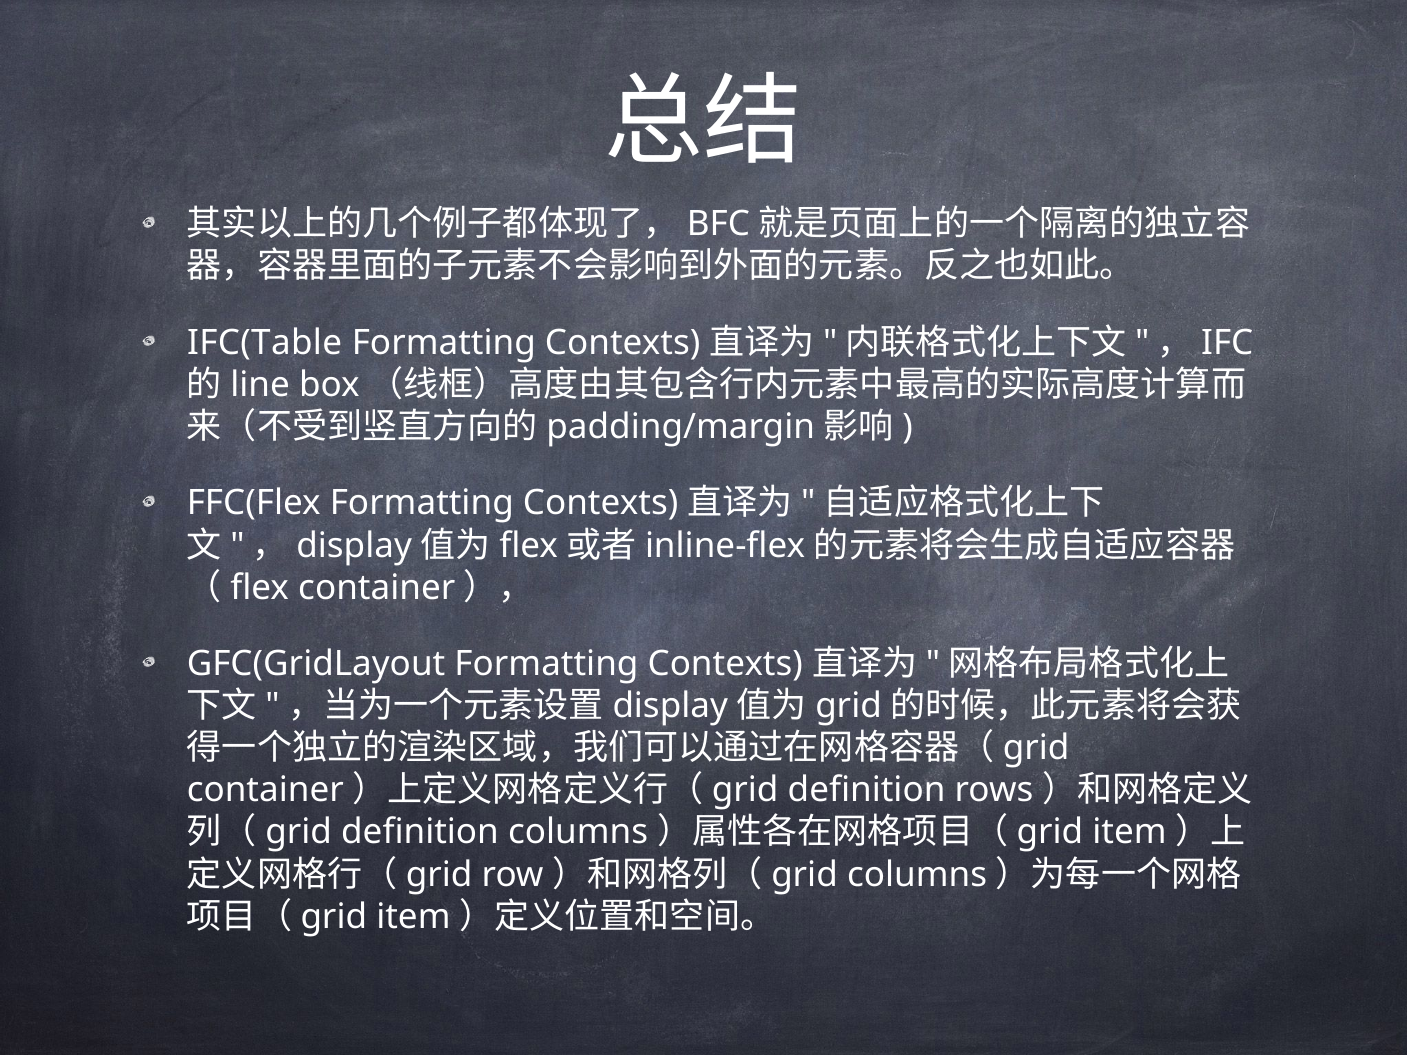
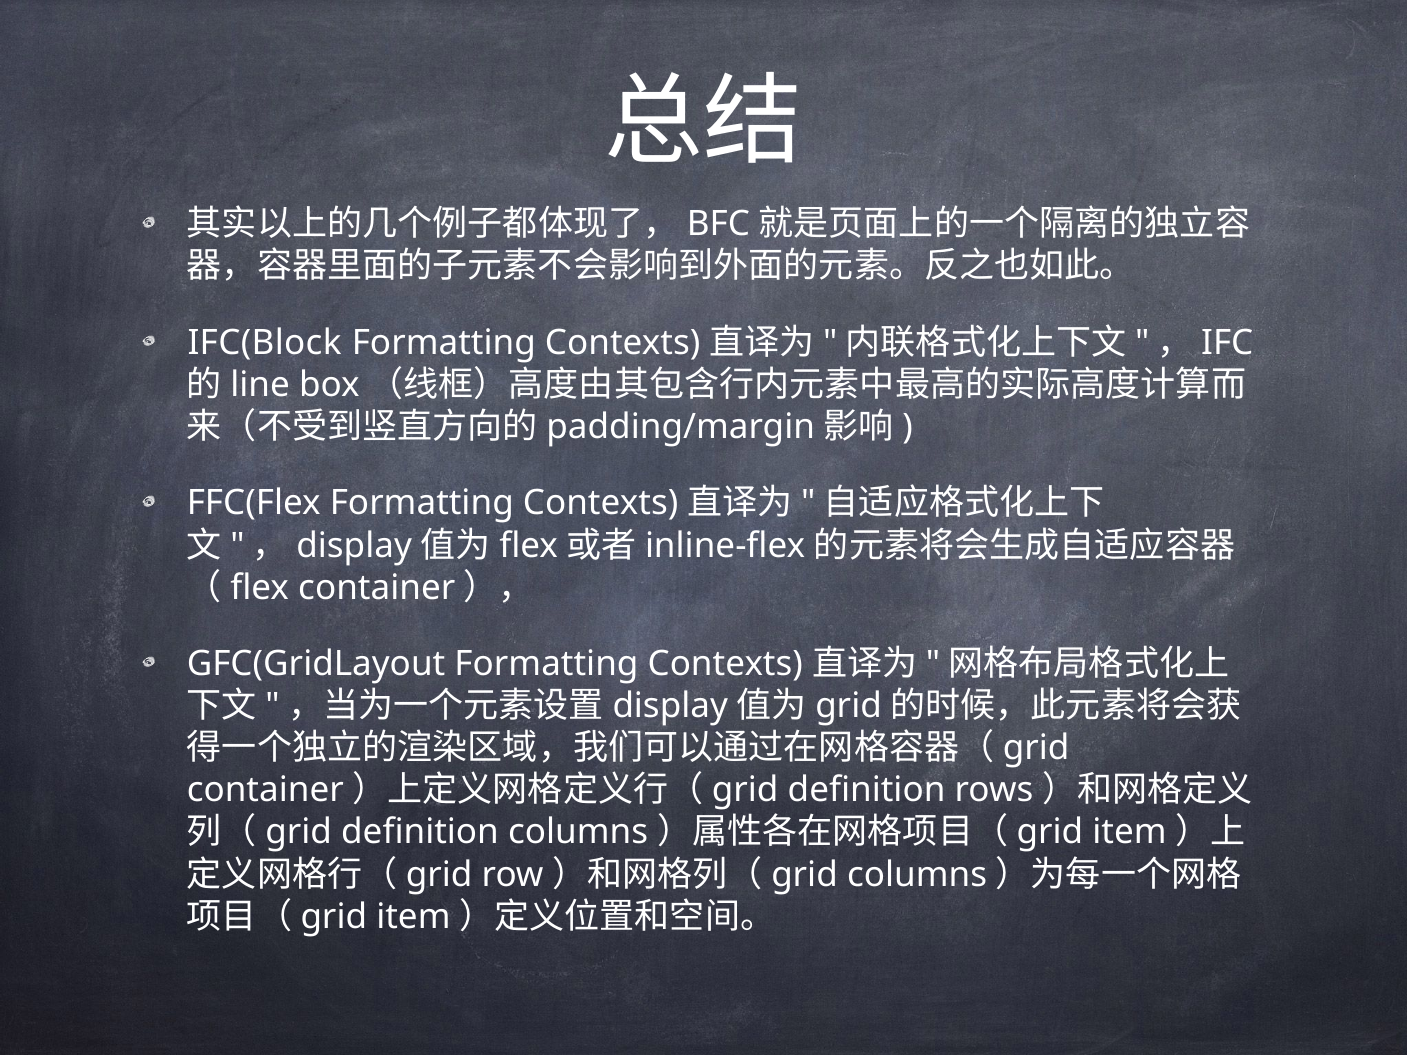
IFC(Table: IFC(Table -> IFC(Block (265, 343)
